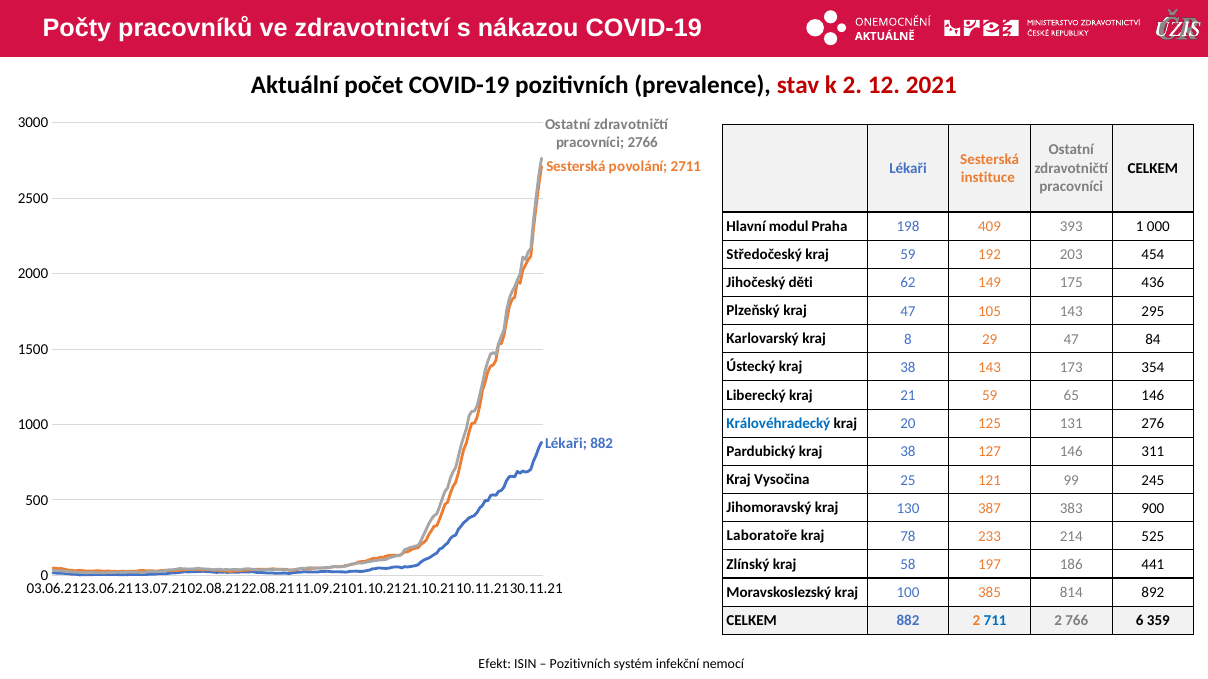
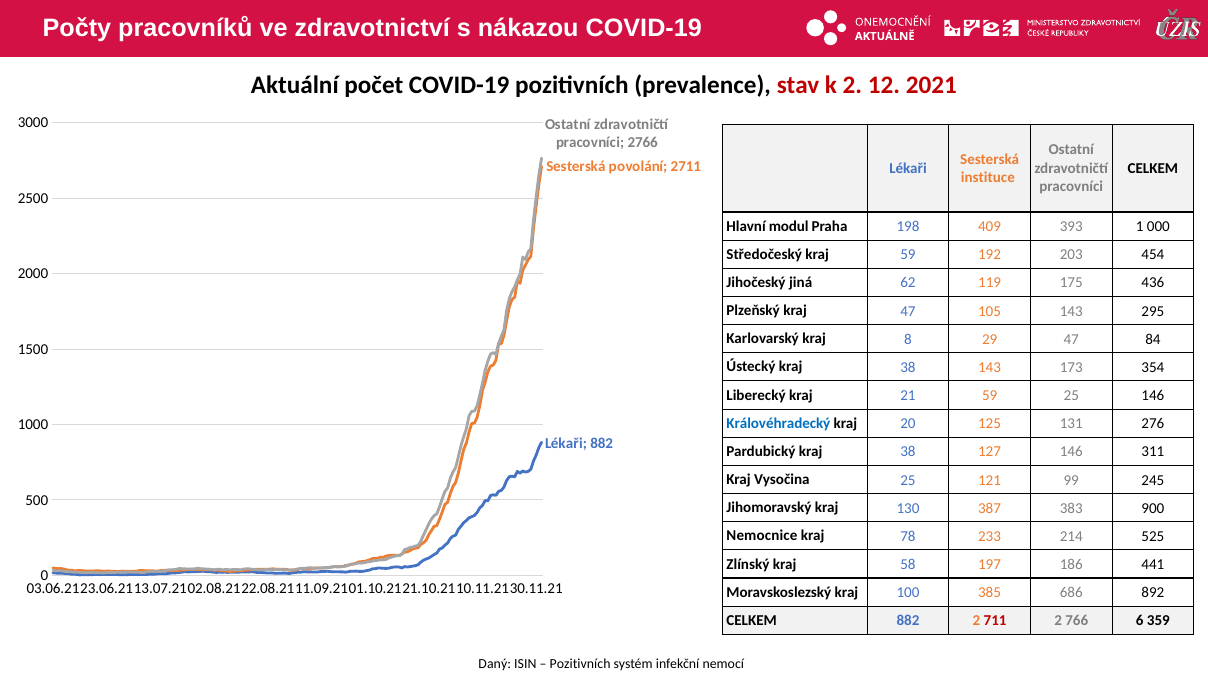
děti: děti -> jiná (801, 283)
149: 149 -> 119 (990, 283)
59 65: 65 -> 25 (1071, 396)
Laboratoře: Laboratoře -> Nemocnice (762, 536)
814: 814 -> 686 (1071, 593)
711 colour: blue -> red (995, 621)
Efekt: Efekt -> Daný (495, 664)
